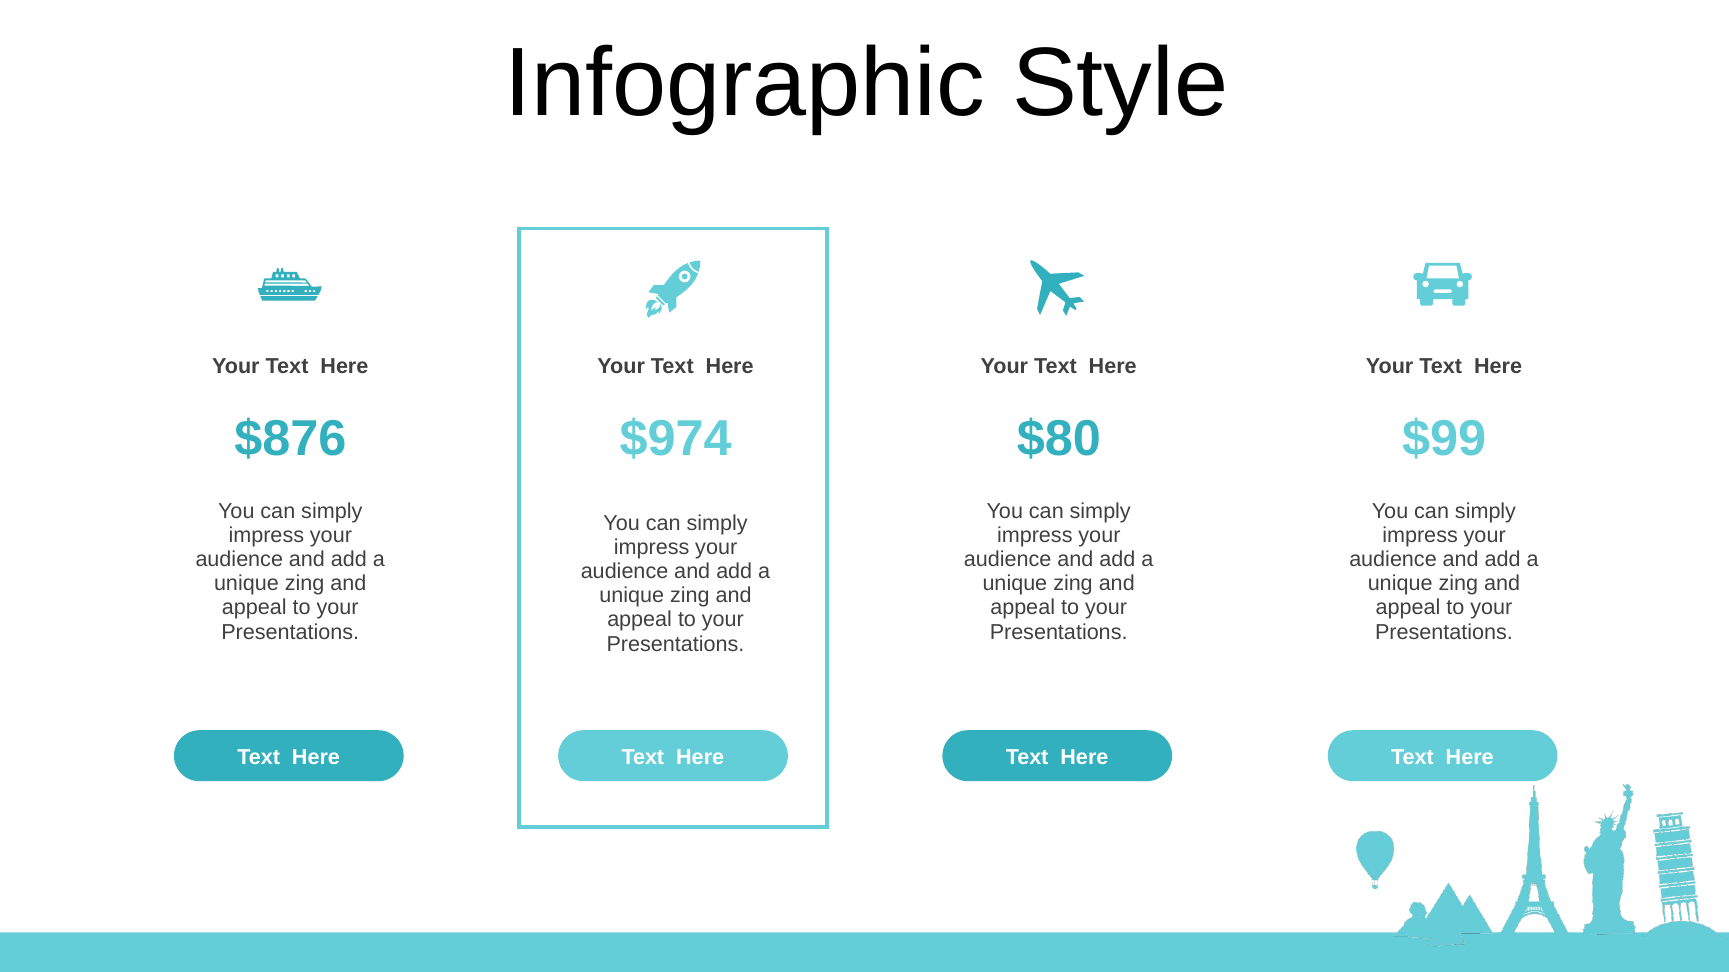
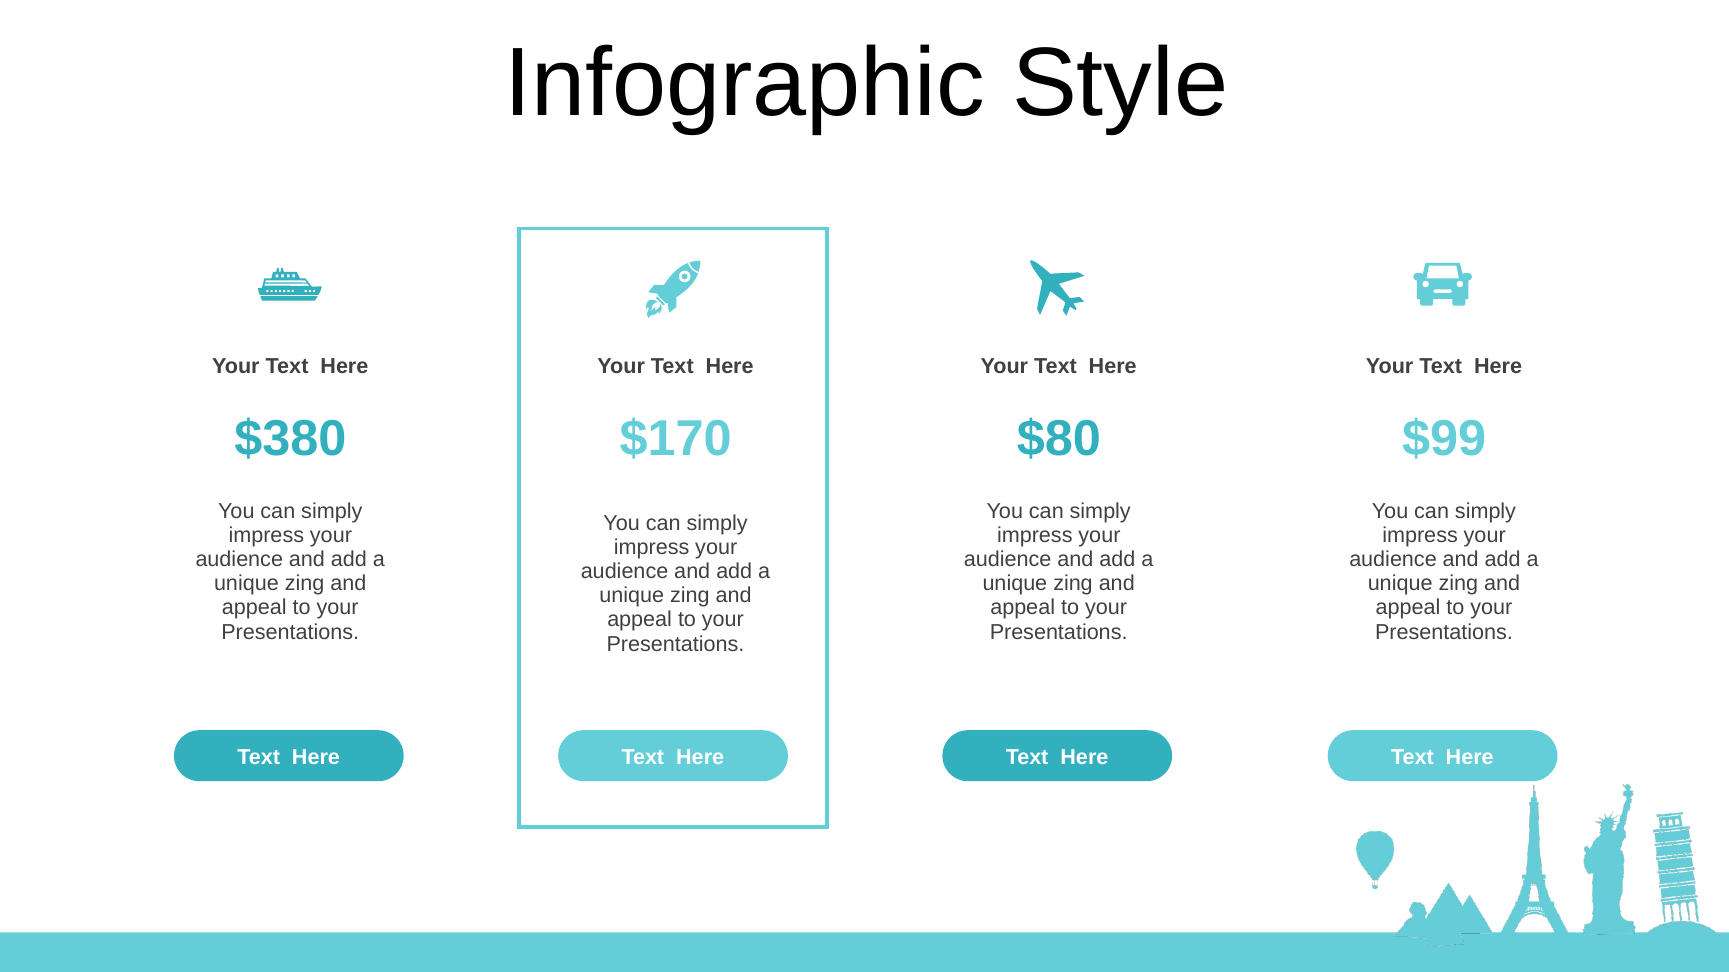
$876: $876 -> $380 (290, 439)
$974: $974 -> $170 (676, 439)
